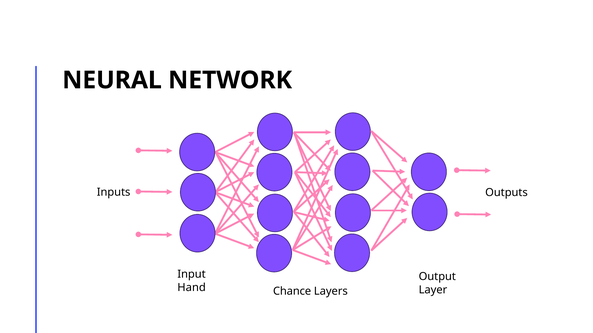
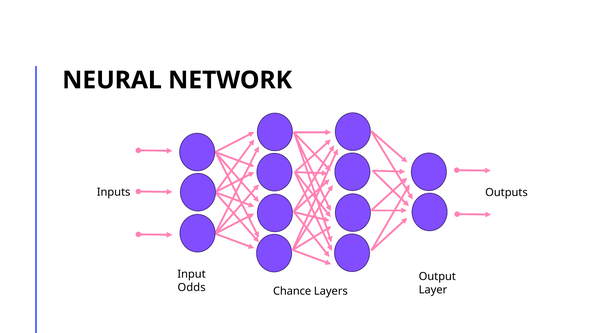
Hand: Hand -> Odds (192, 288)
